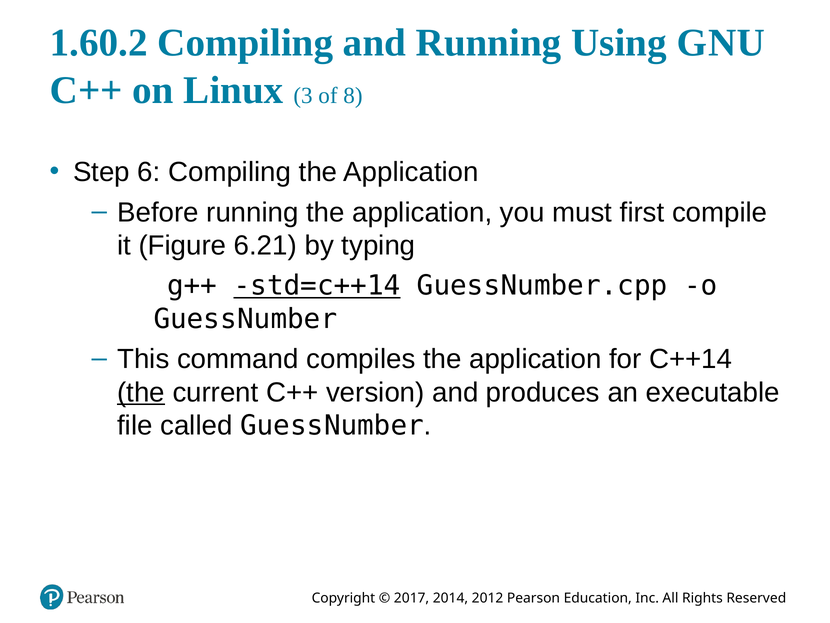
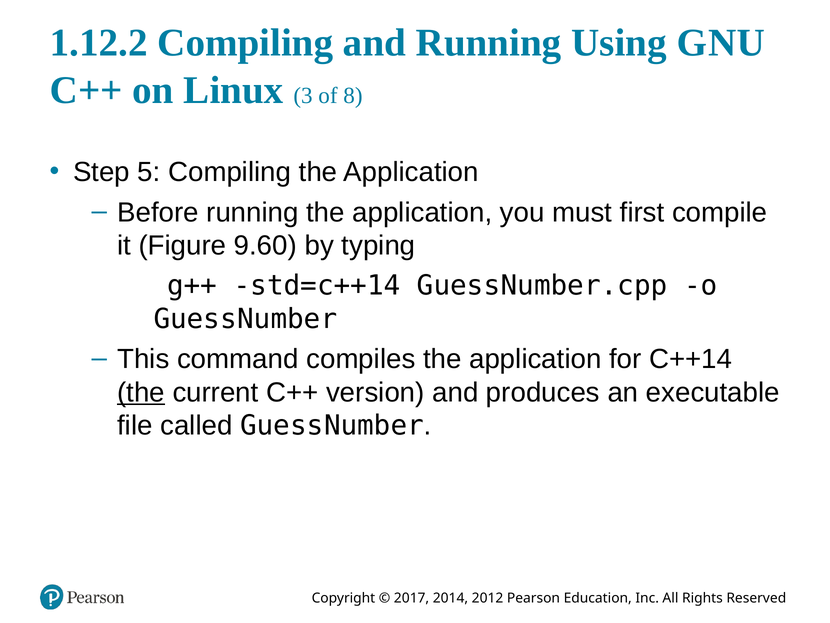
1.60.2: 1.60.2 -> 1.12.2 (99, 43)
6: 6 -> 5 (149, 172)
6.21: 6.21 -> 9.60 (265, 245)
std=c++14 underline: present -> none (317, 286)
